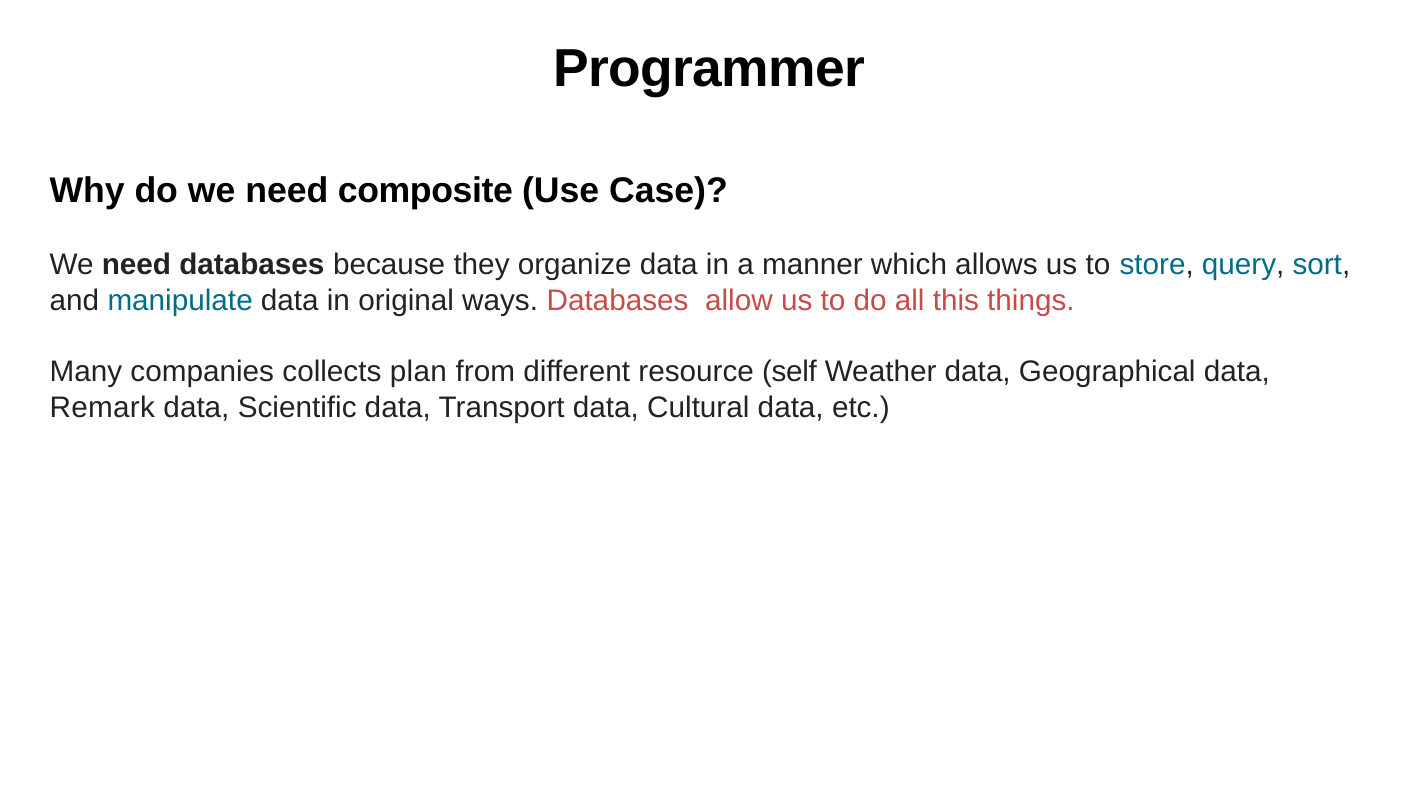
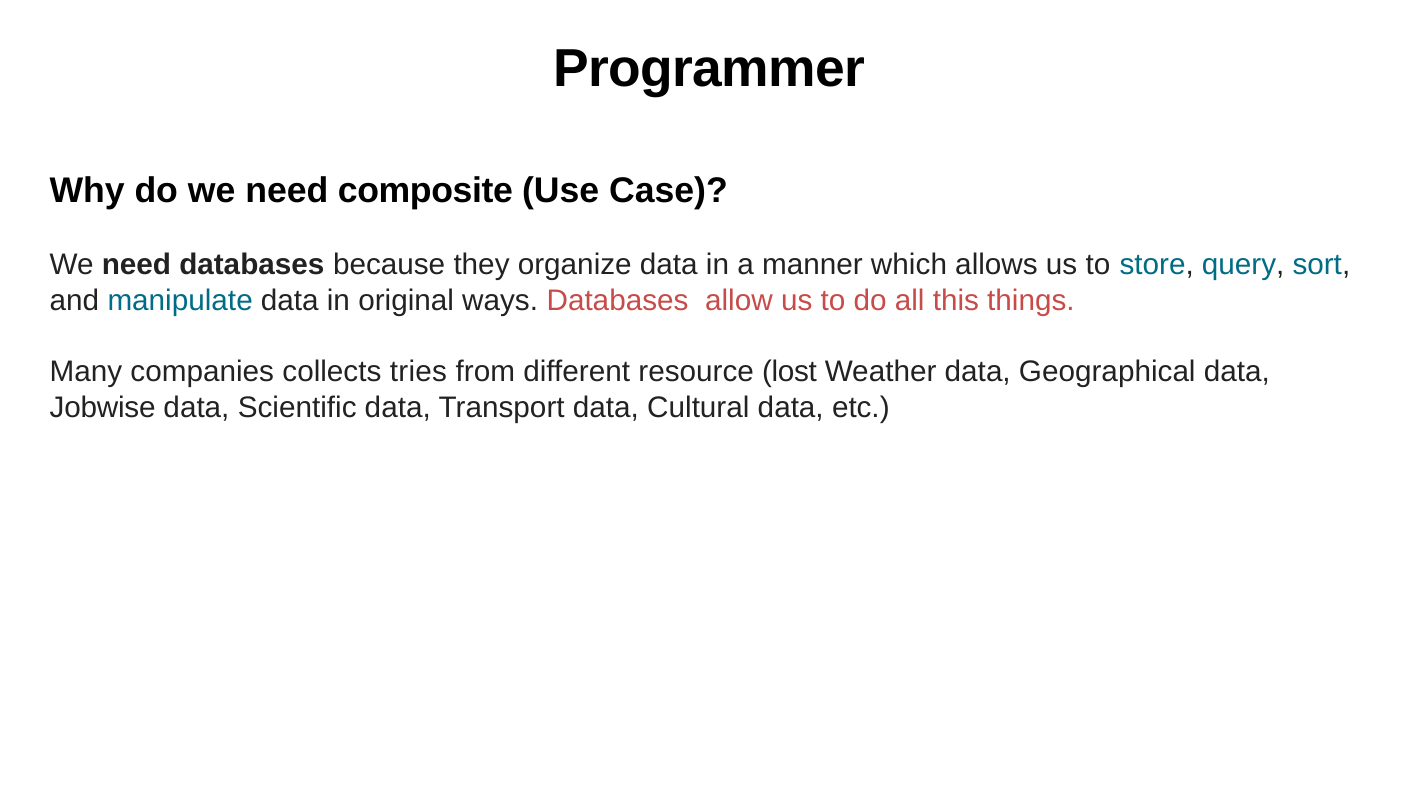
plan: plan -> tries (418, 372)
self: self -> lost (789, 372)
Remark: Remark -> Jobwise (103, 407)
